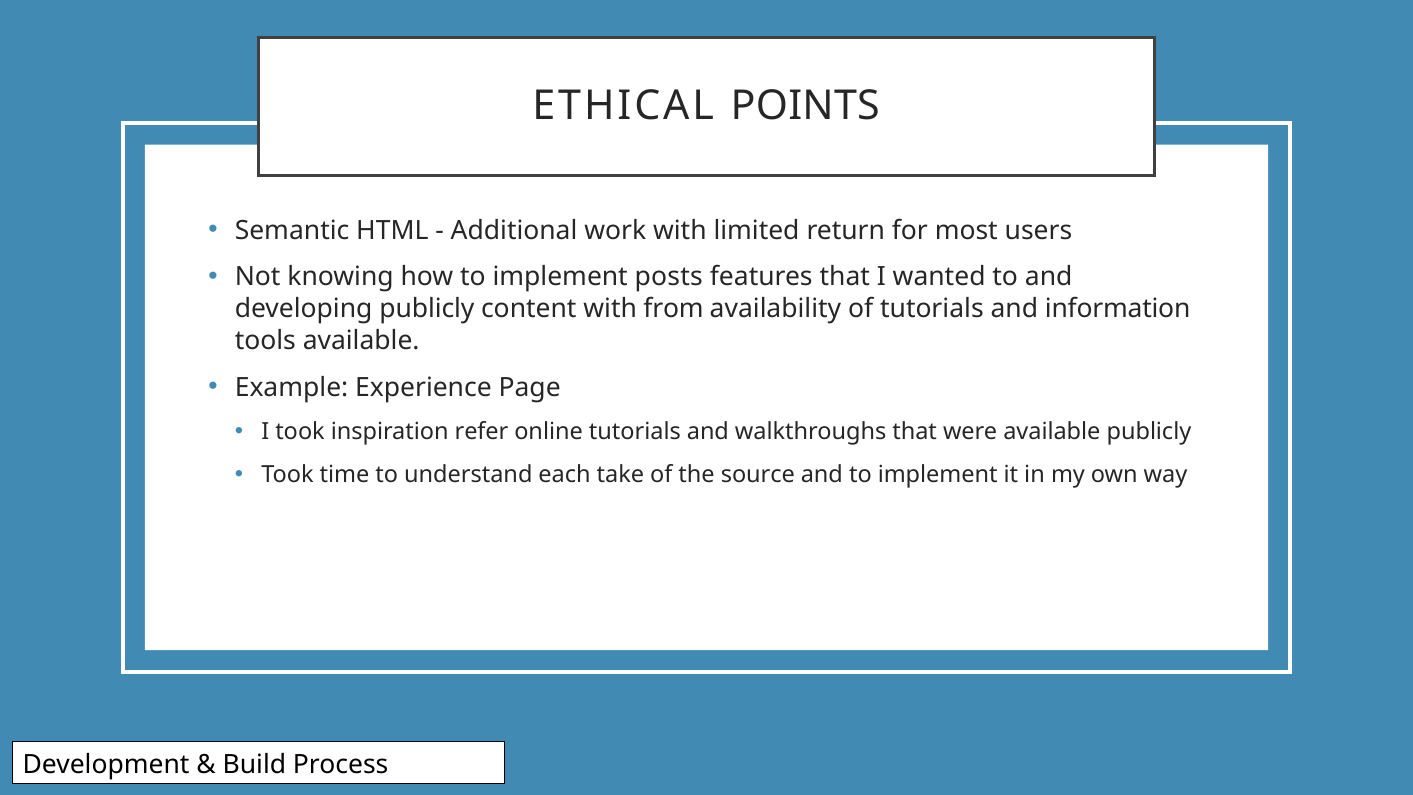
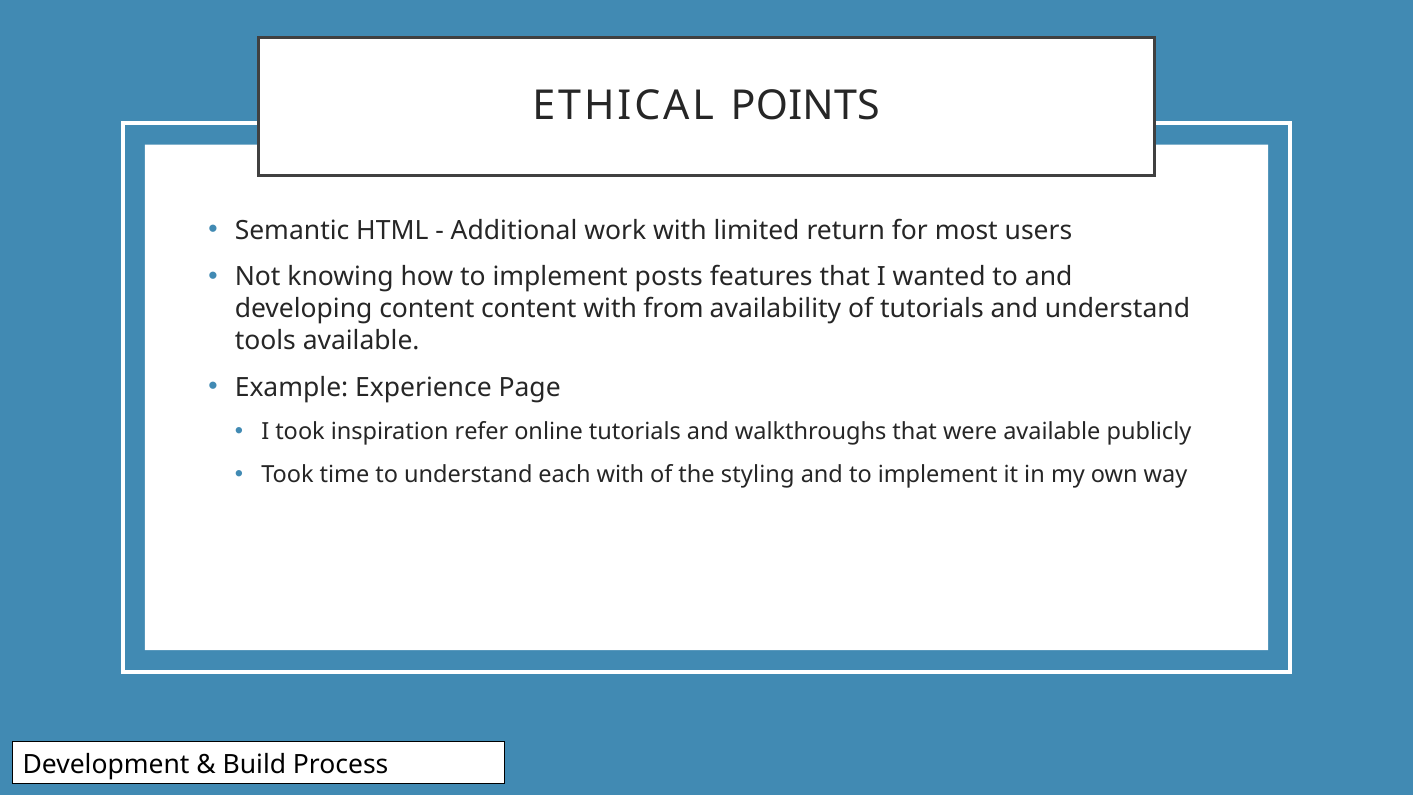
developing publicly: publicly -> content (427, 309)
and information: information -> understand (1118, 309)
each take: take -> with (620, 475)
source: source -> styling (758, 475)
